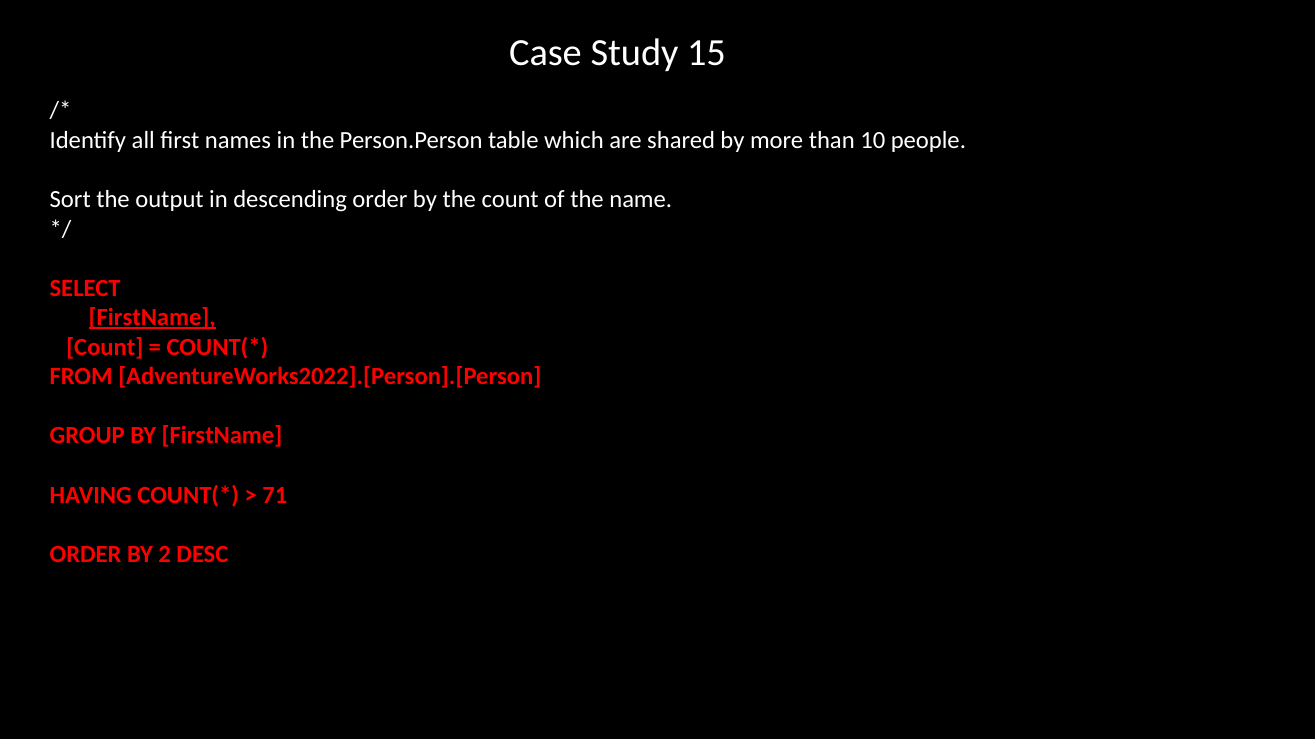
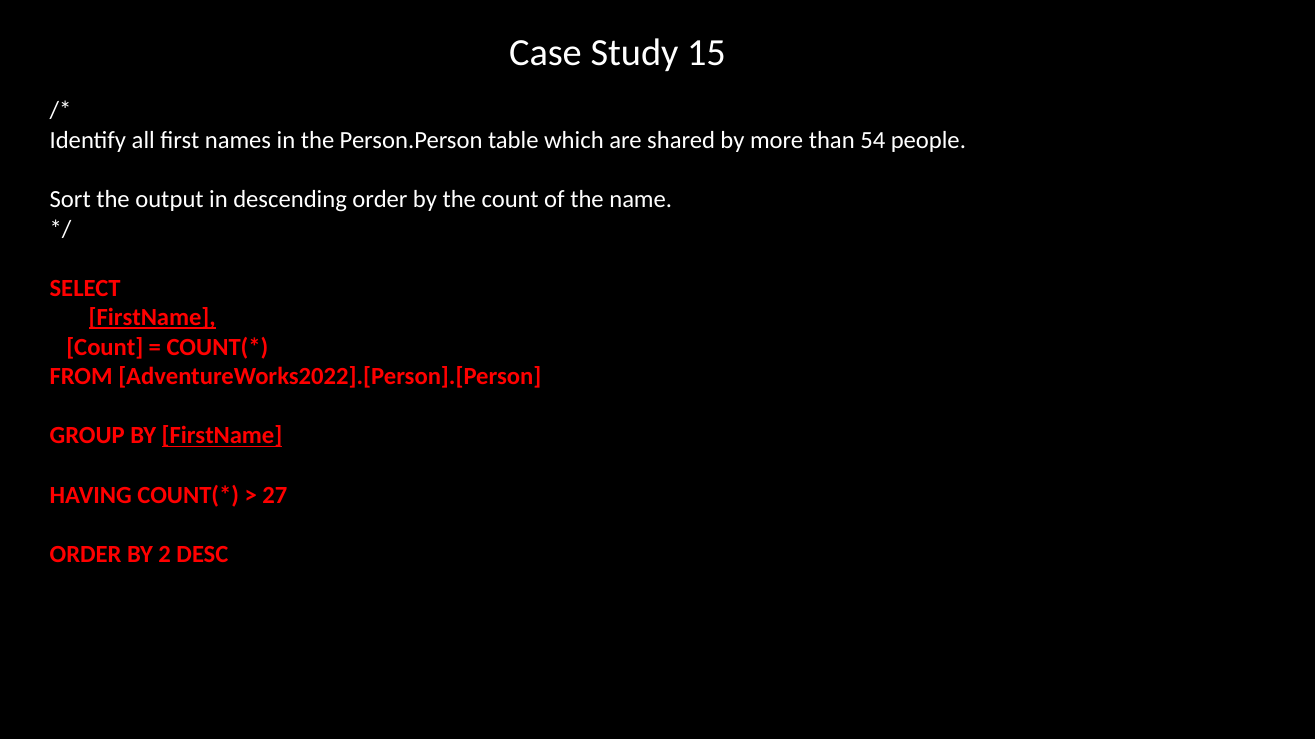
10: 10 -> 54 (873, 140)
FirstName underline: none -> present (222, 436)
71: 71 -> 27 (275, 495)
